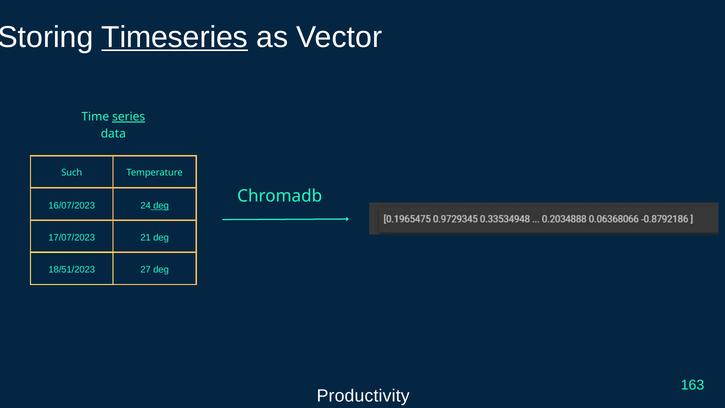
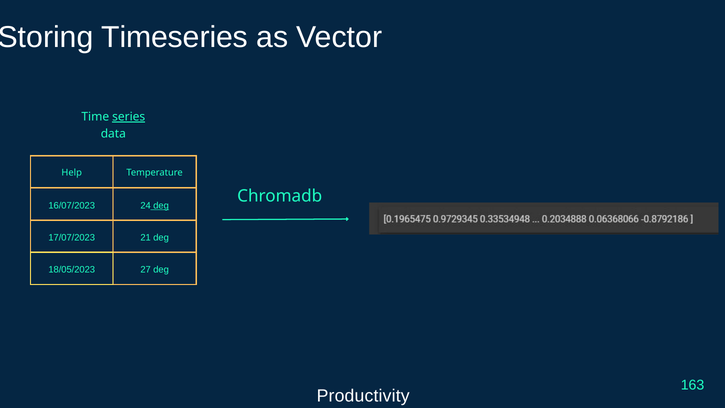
Timeseries underline: present -> none (175, 37)
Such: Such -> Help (72, 172)
18/51/2023: 18/51/2023 -> 18/05/2023 (72, 270)
